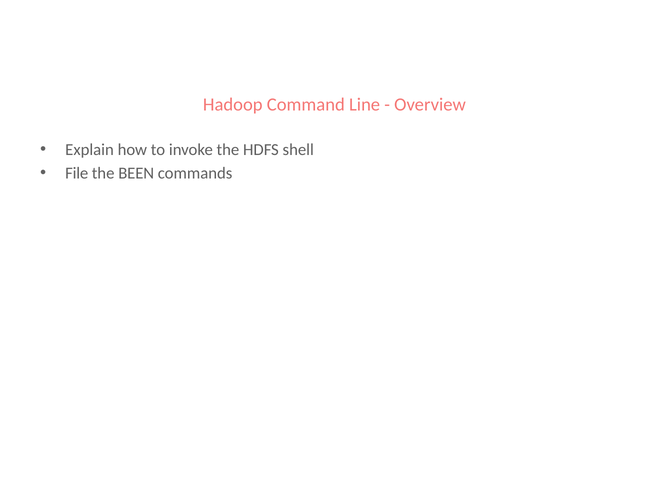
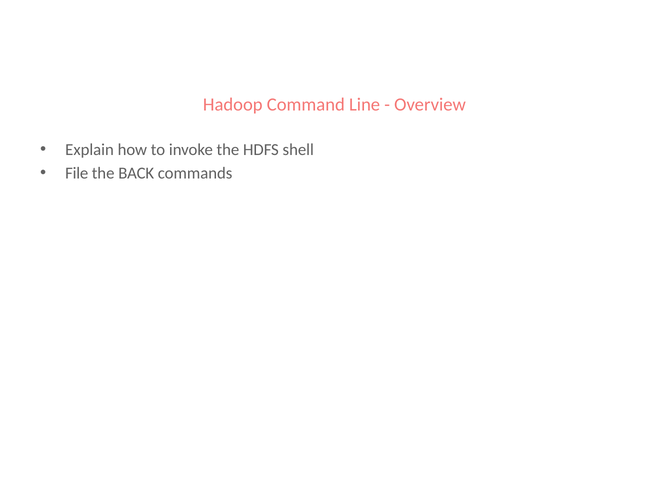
BEEN: BEEN -> BACK (136, 173)
